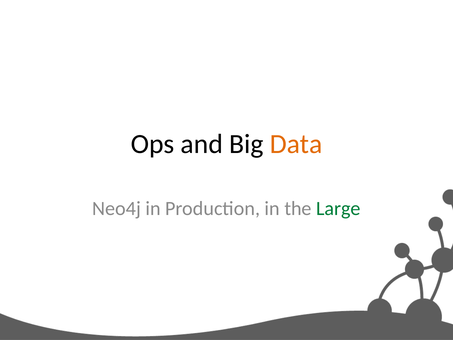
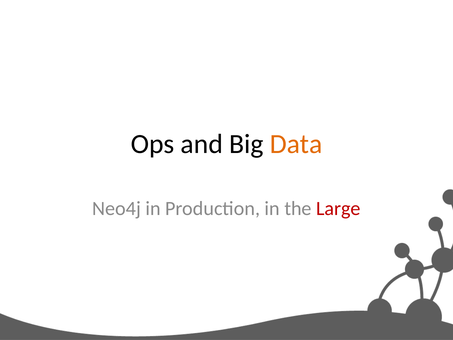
Large colour: green -> red (338, 208)
